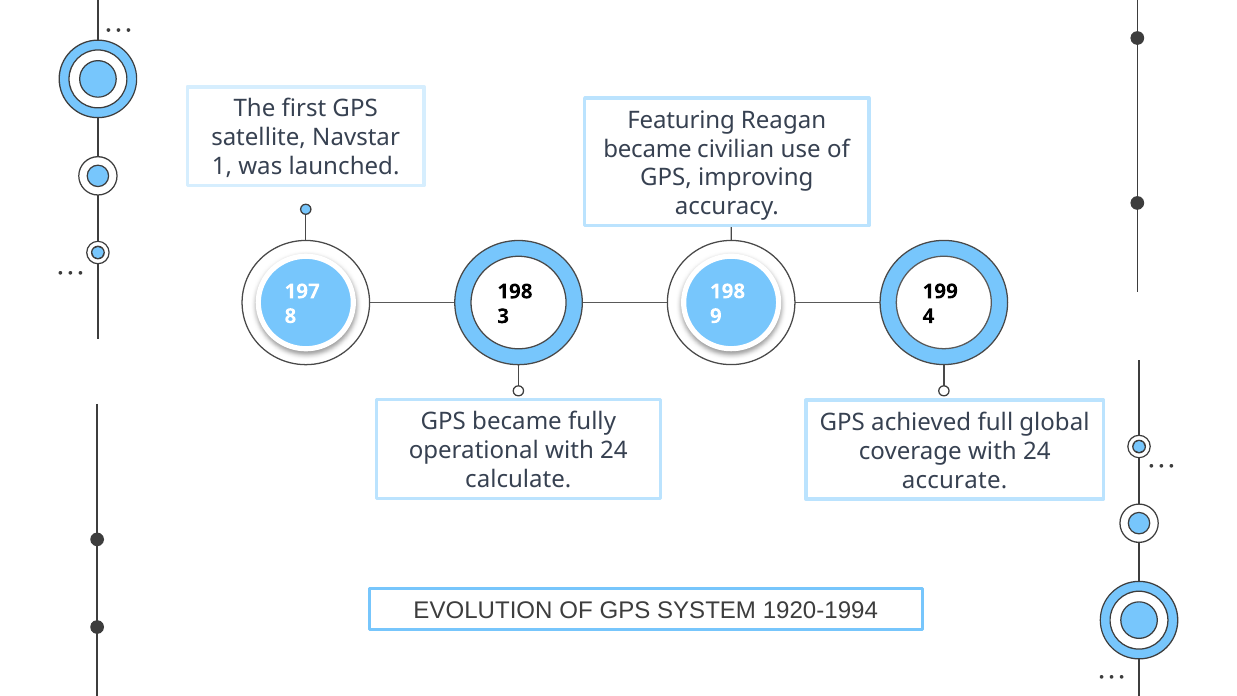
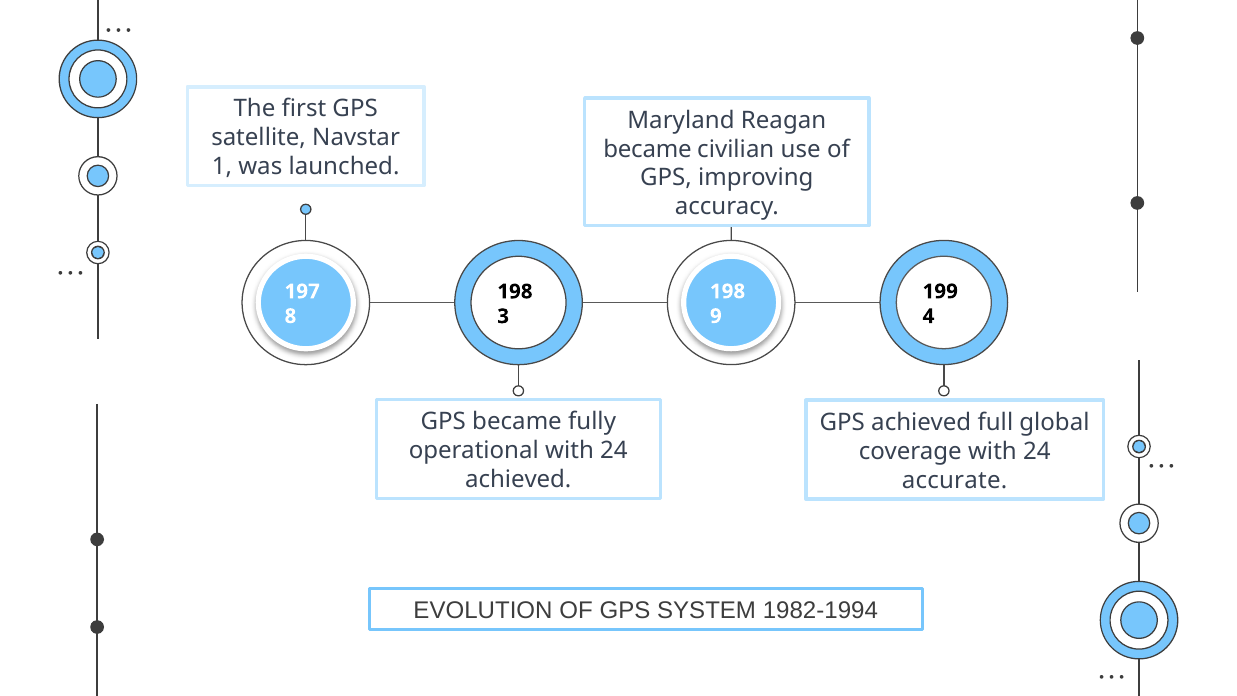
Featuring: Featuring -> Maryland (681, 120)
calculate: calculate -> achieved (518, 480)
1920-1994: 1920-1994 -> 1982-1994 (820, 610)
